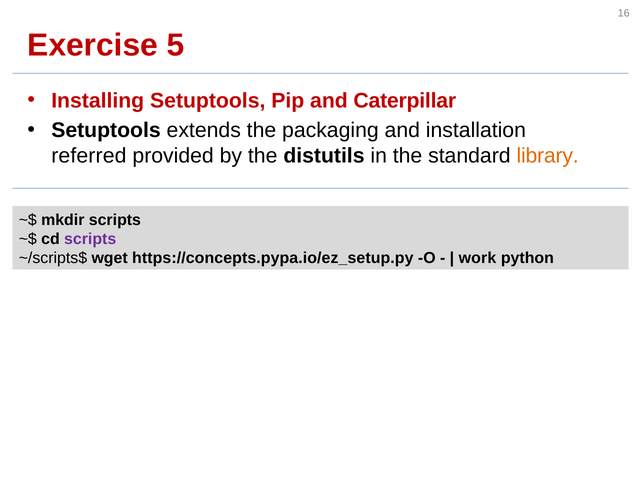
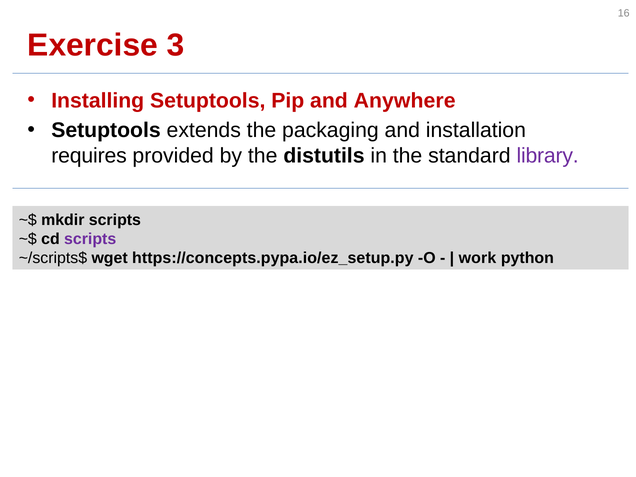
5: 5 -> 3 (176, 45)
Caterpillar: Caterpillar -> Anywhere (405, 101)
referred: referred -> requires (89, 156)
library colour: orange -> purple (548, 156)
